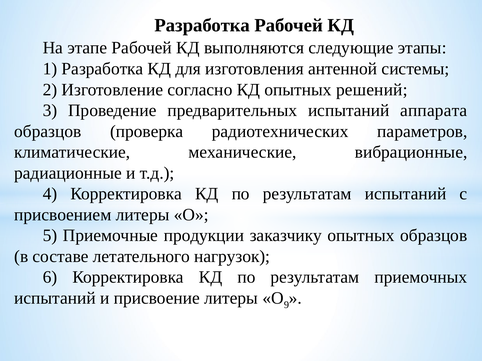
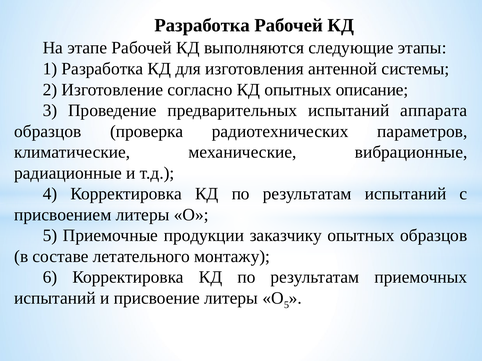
решений: решений -> описание (372, 90)
нагрузок: нагрузок -> монтажу (232, 257)
присвоение литеры О 9: 9 -> 5 (287, 305)
